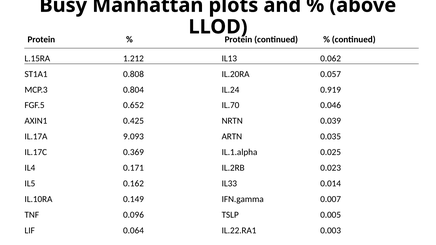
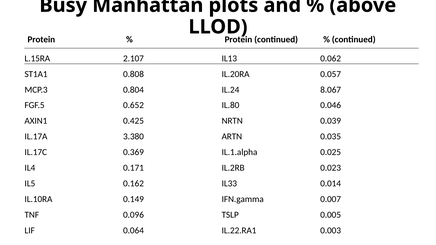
1.212: 1.212 -> 2.107 (133, 58)
0.919: 0.919 -> 8.067 (331, 90)
IL.70: IL.70 -> IL.80 (230, 105)
9.093: 9.093 -> 3.380 (133, 137)
